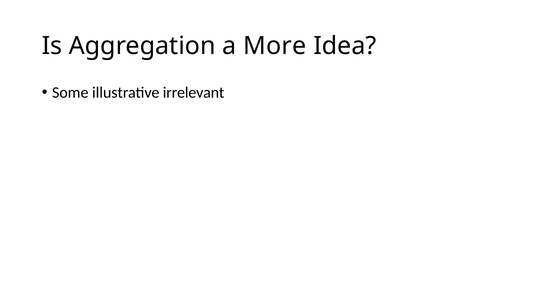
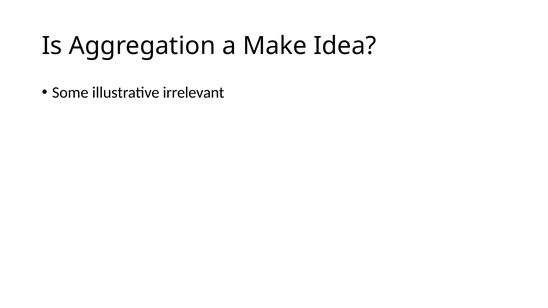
More: More -> Make (275, 46)
